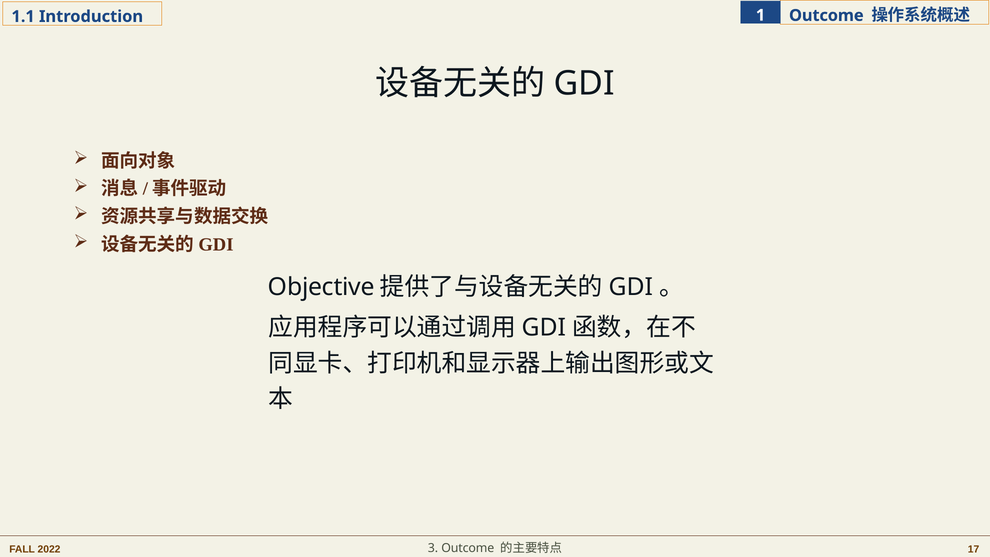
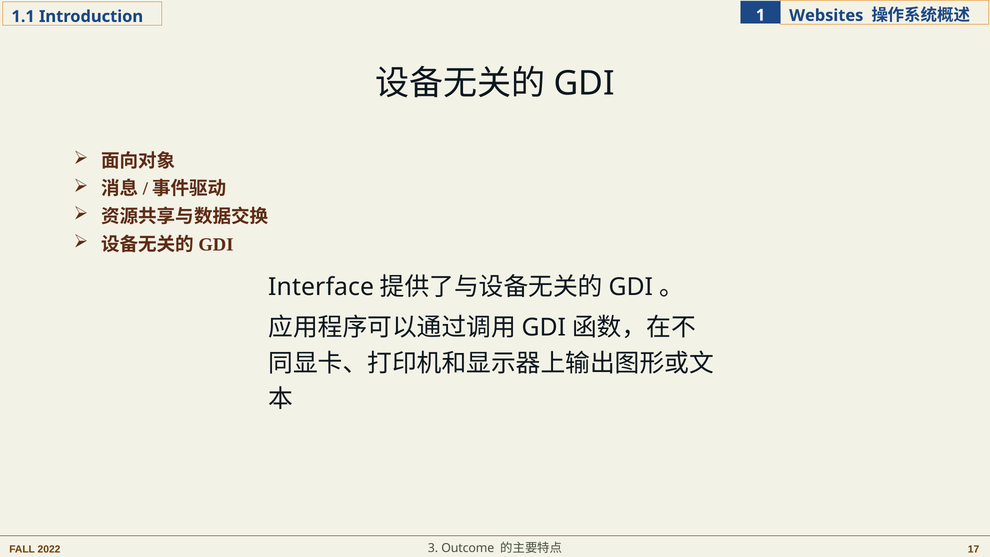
Outcome: Outcome -> Websites (826, 15)
Objective: Objective -> Interface (321, 287)
